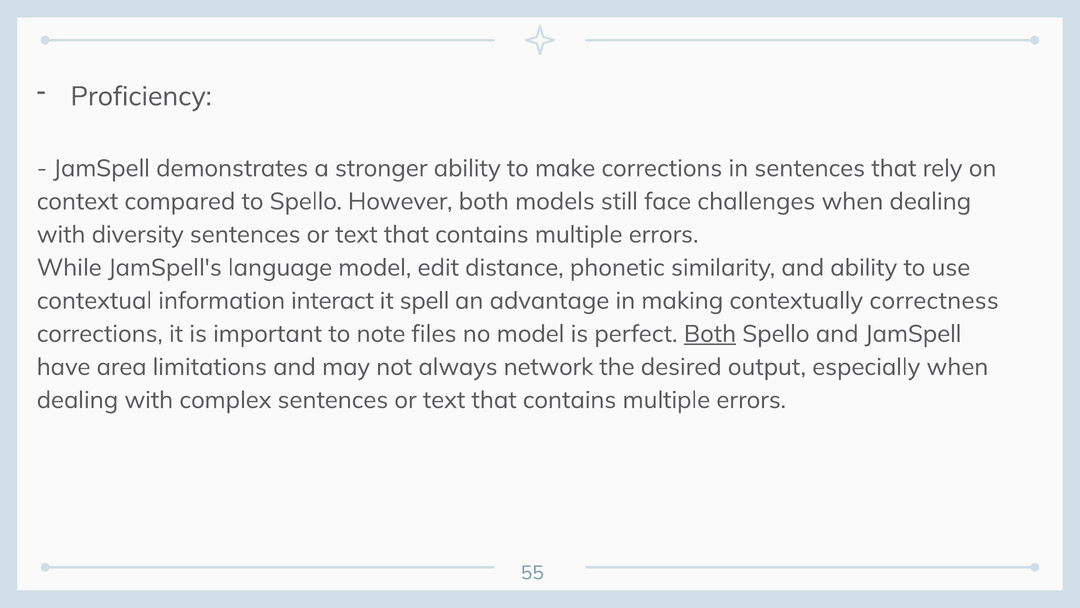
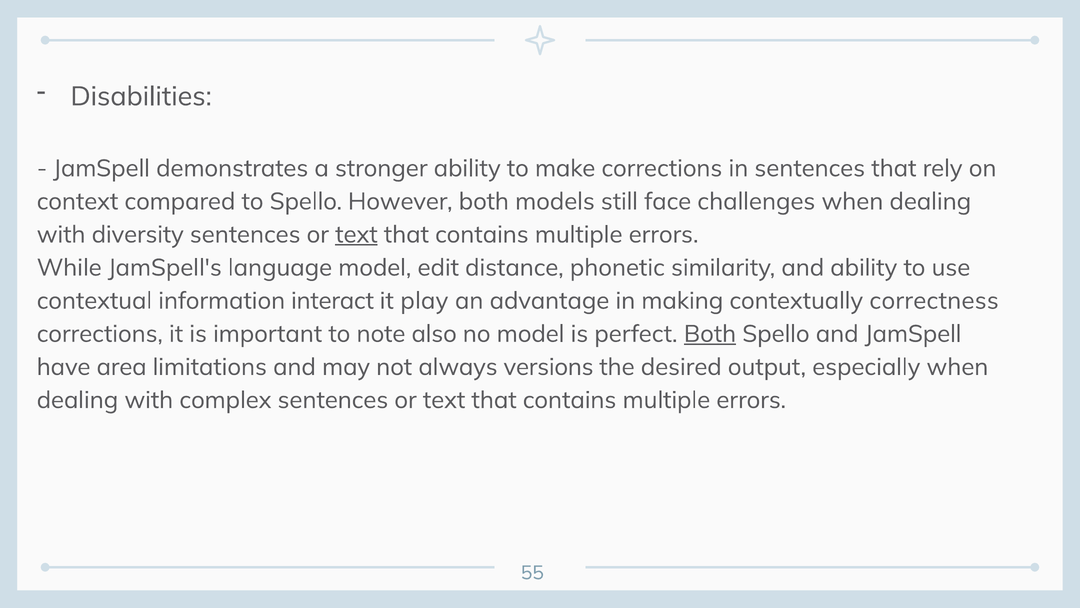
Proficiency: Proficiency -> Disabilities (141, 96)
text underline: none -> present (356, 234)
spell: spell -> play (424, 301)
files: files -> also (434, 334)
network: network -> versions (549, 367)
